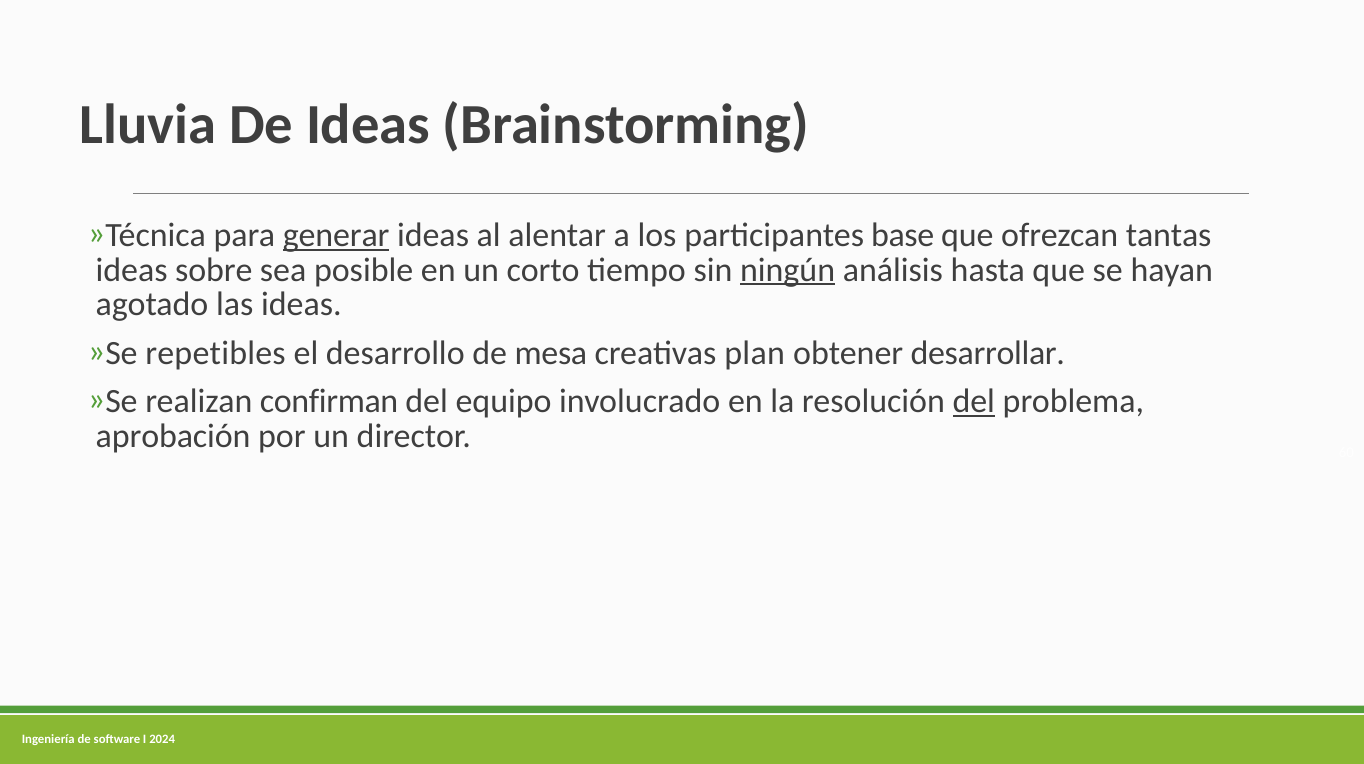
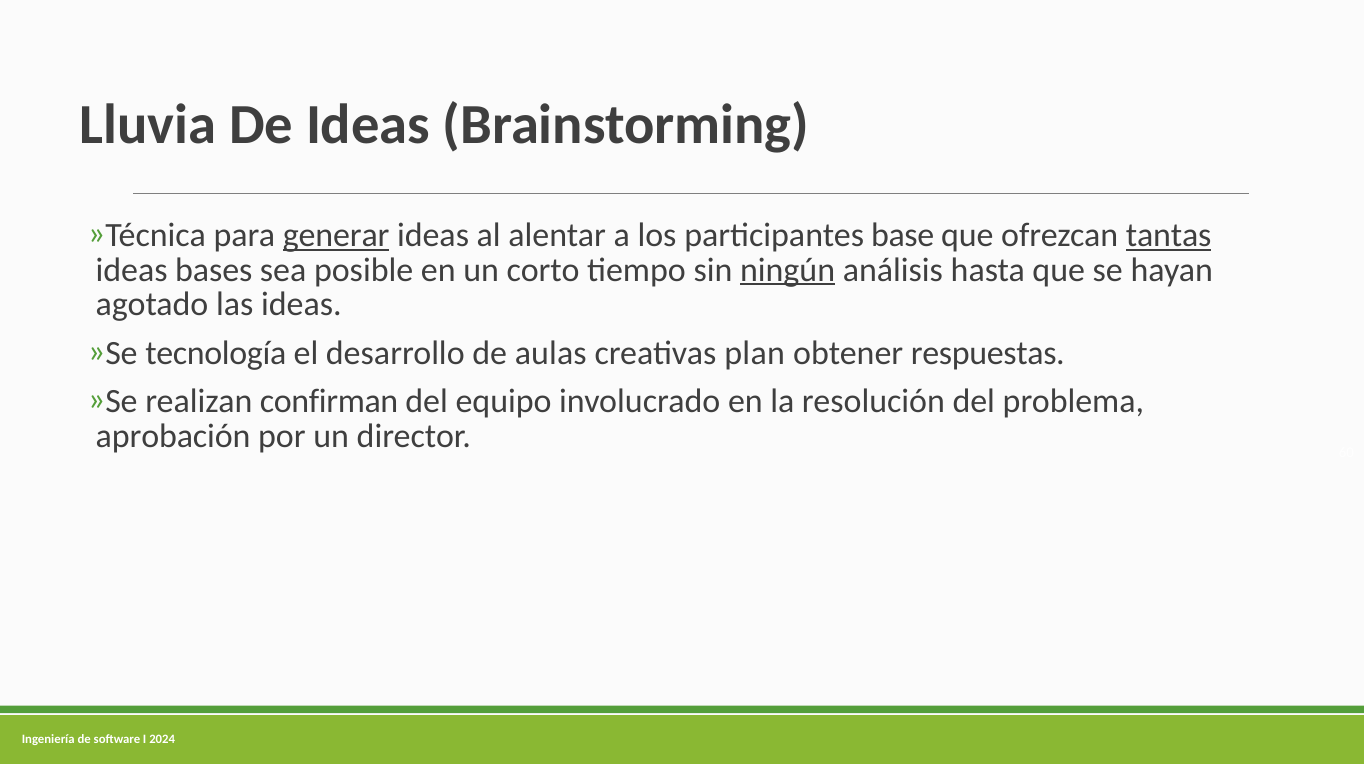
tantas underline: none -> present (1169, 235)
sobre: sobre -> bases (214, 270)
repetibles: repetibles -> tecnología (216, 353)
mesa: mesa -> aulas (551, 353)
desarrollar: desarrollar -> respuestas (988, 353)
del underline: present -> none (974, 401)
